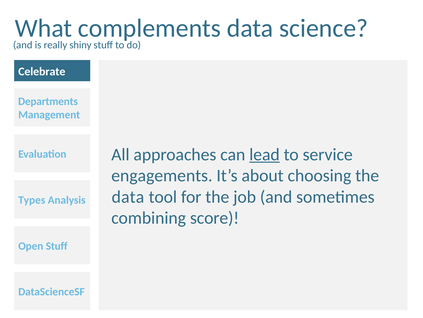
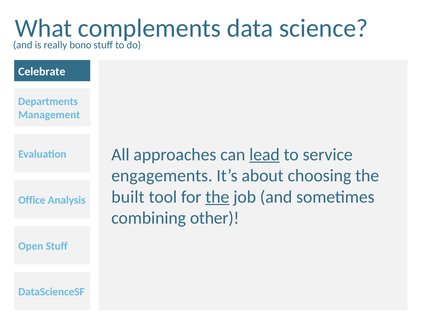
shiny: shiny -> bono (80, 45)
data: data -> built (128, 196)
the underline: none -> present (217, 196)
Types: Types -> Office (32, 200)
score: score -> other (215, 218)
